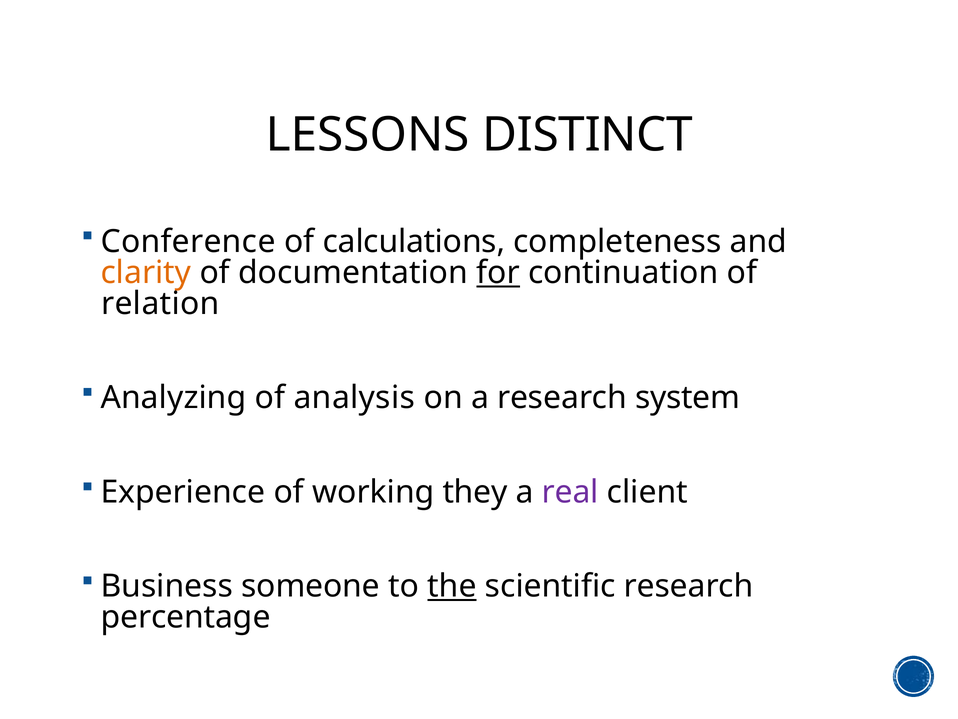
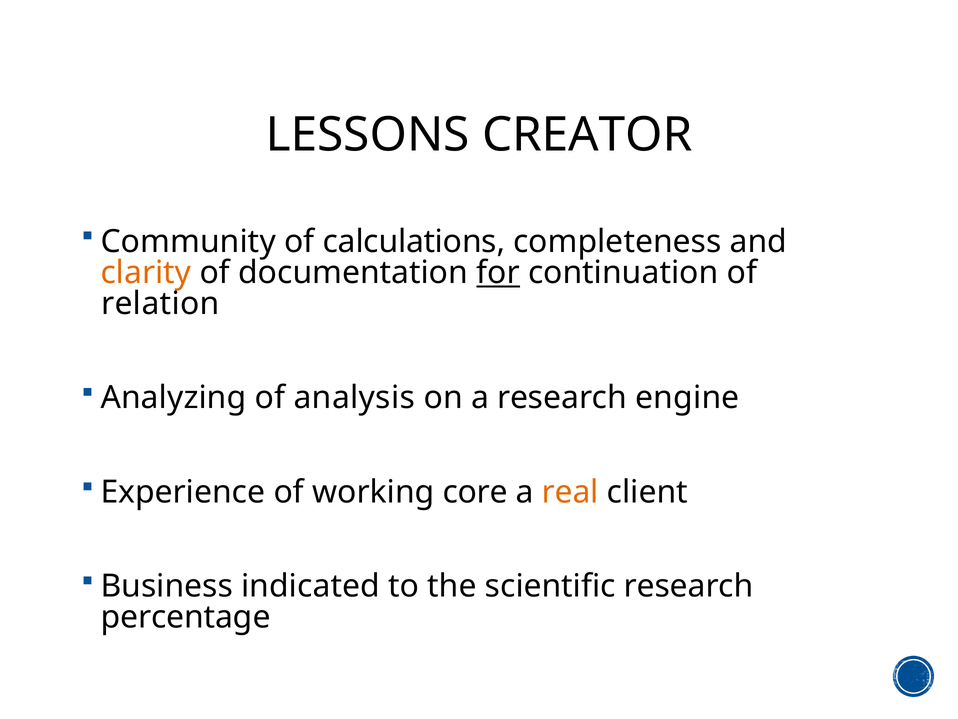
DISTINCT: DISTINCT -> CREATOR (587, 135)
Conference: Conference -> Community (188, 241)
system: system -> engine (687, 398)
they: they -> core (475, 492)
real colour: purple -> orange (570, 492)
someone: someone -> indicated (310, 586)
the underline: present -> none (452, 586)
